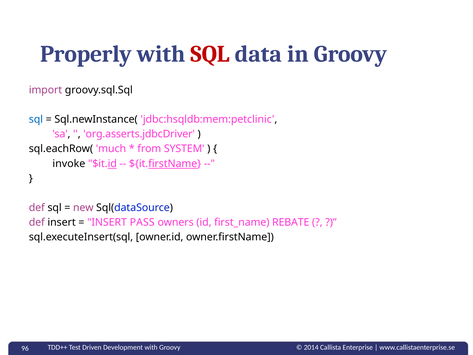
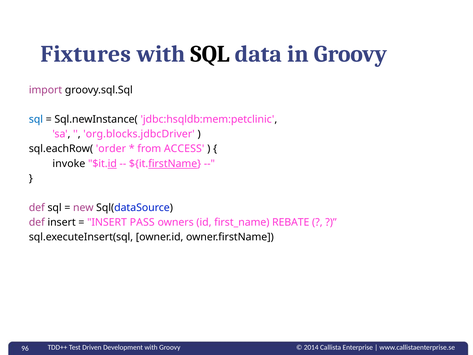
Properly: Properly -> Fixtures (86, 54)
SQL colour: red -> black (210, 54)
org.asserts.jdbcDriver: org.asserts.jdbcDriver -> org.blocks.jdbcDriver (139, 134)
much: much -> order (111, 149)
SYSTEM: SYSTEM -> ACCESS (184, 149)
